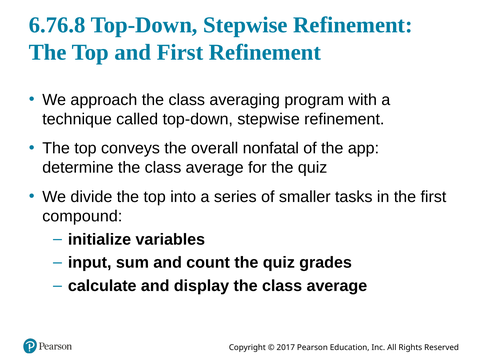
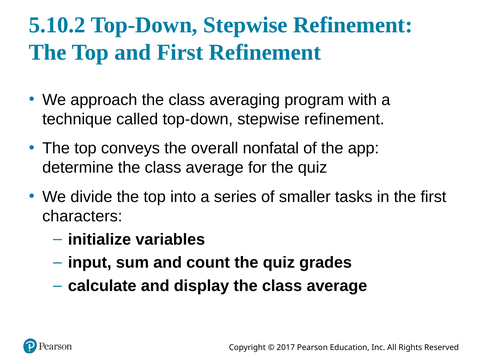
6.76.8: 6.76.8 -> 5.10.2 (57, 25)
compound: compound -> characters (82, 216)
